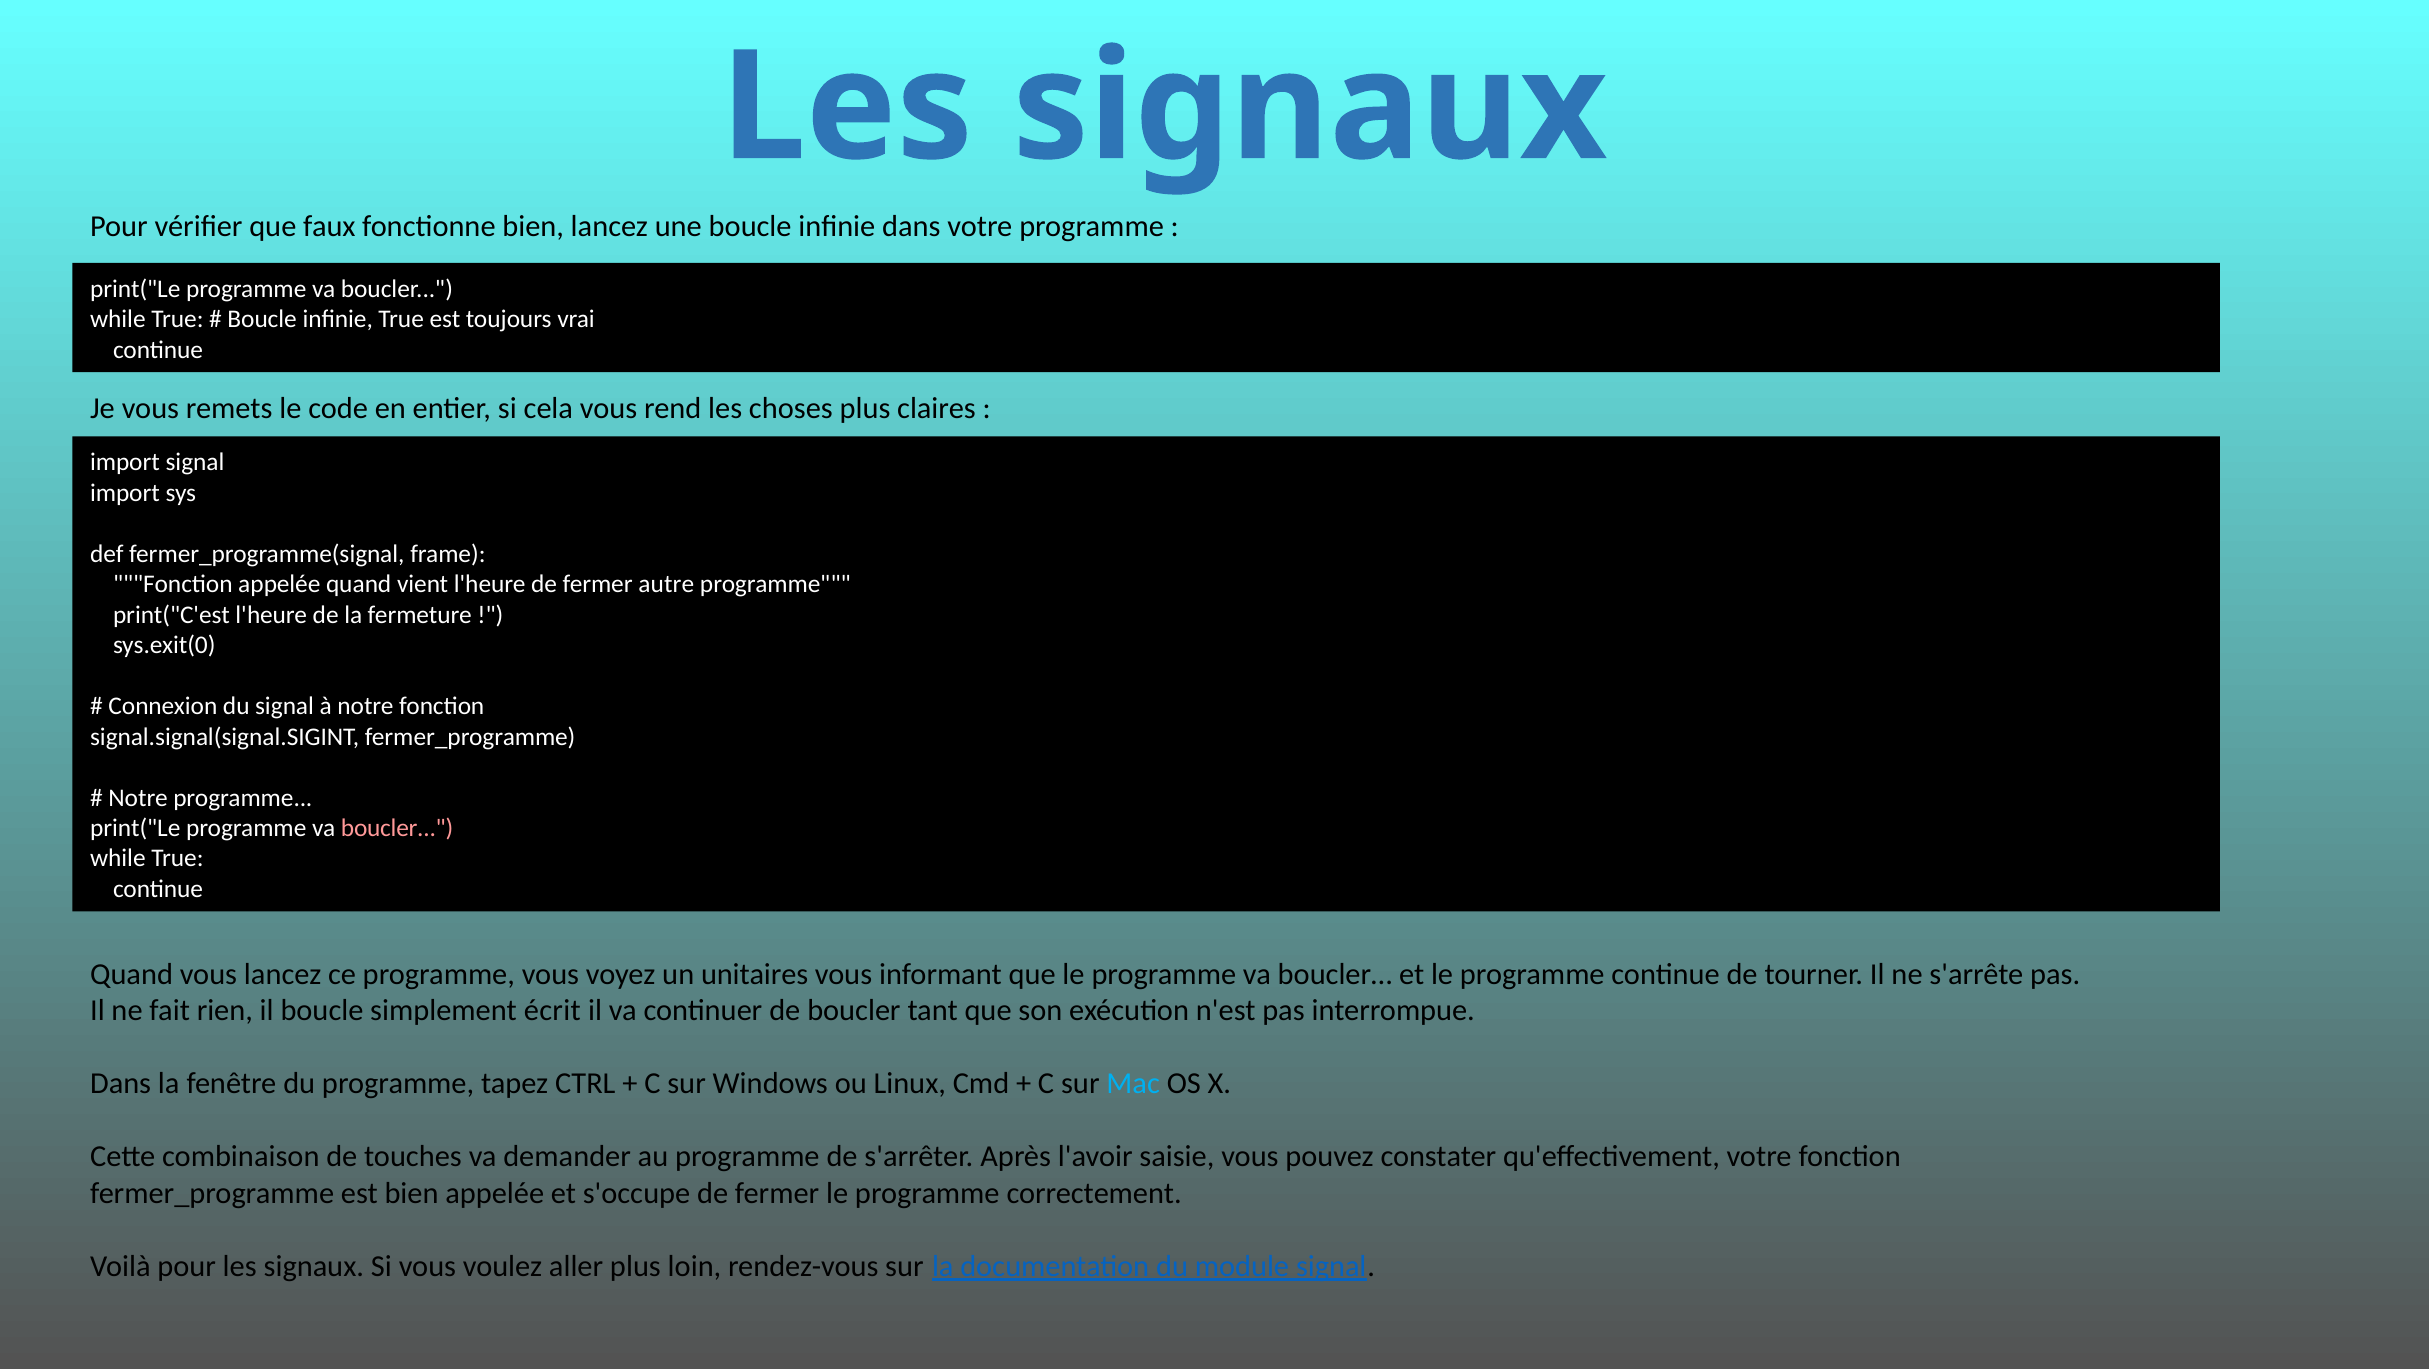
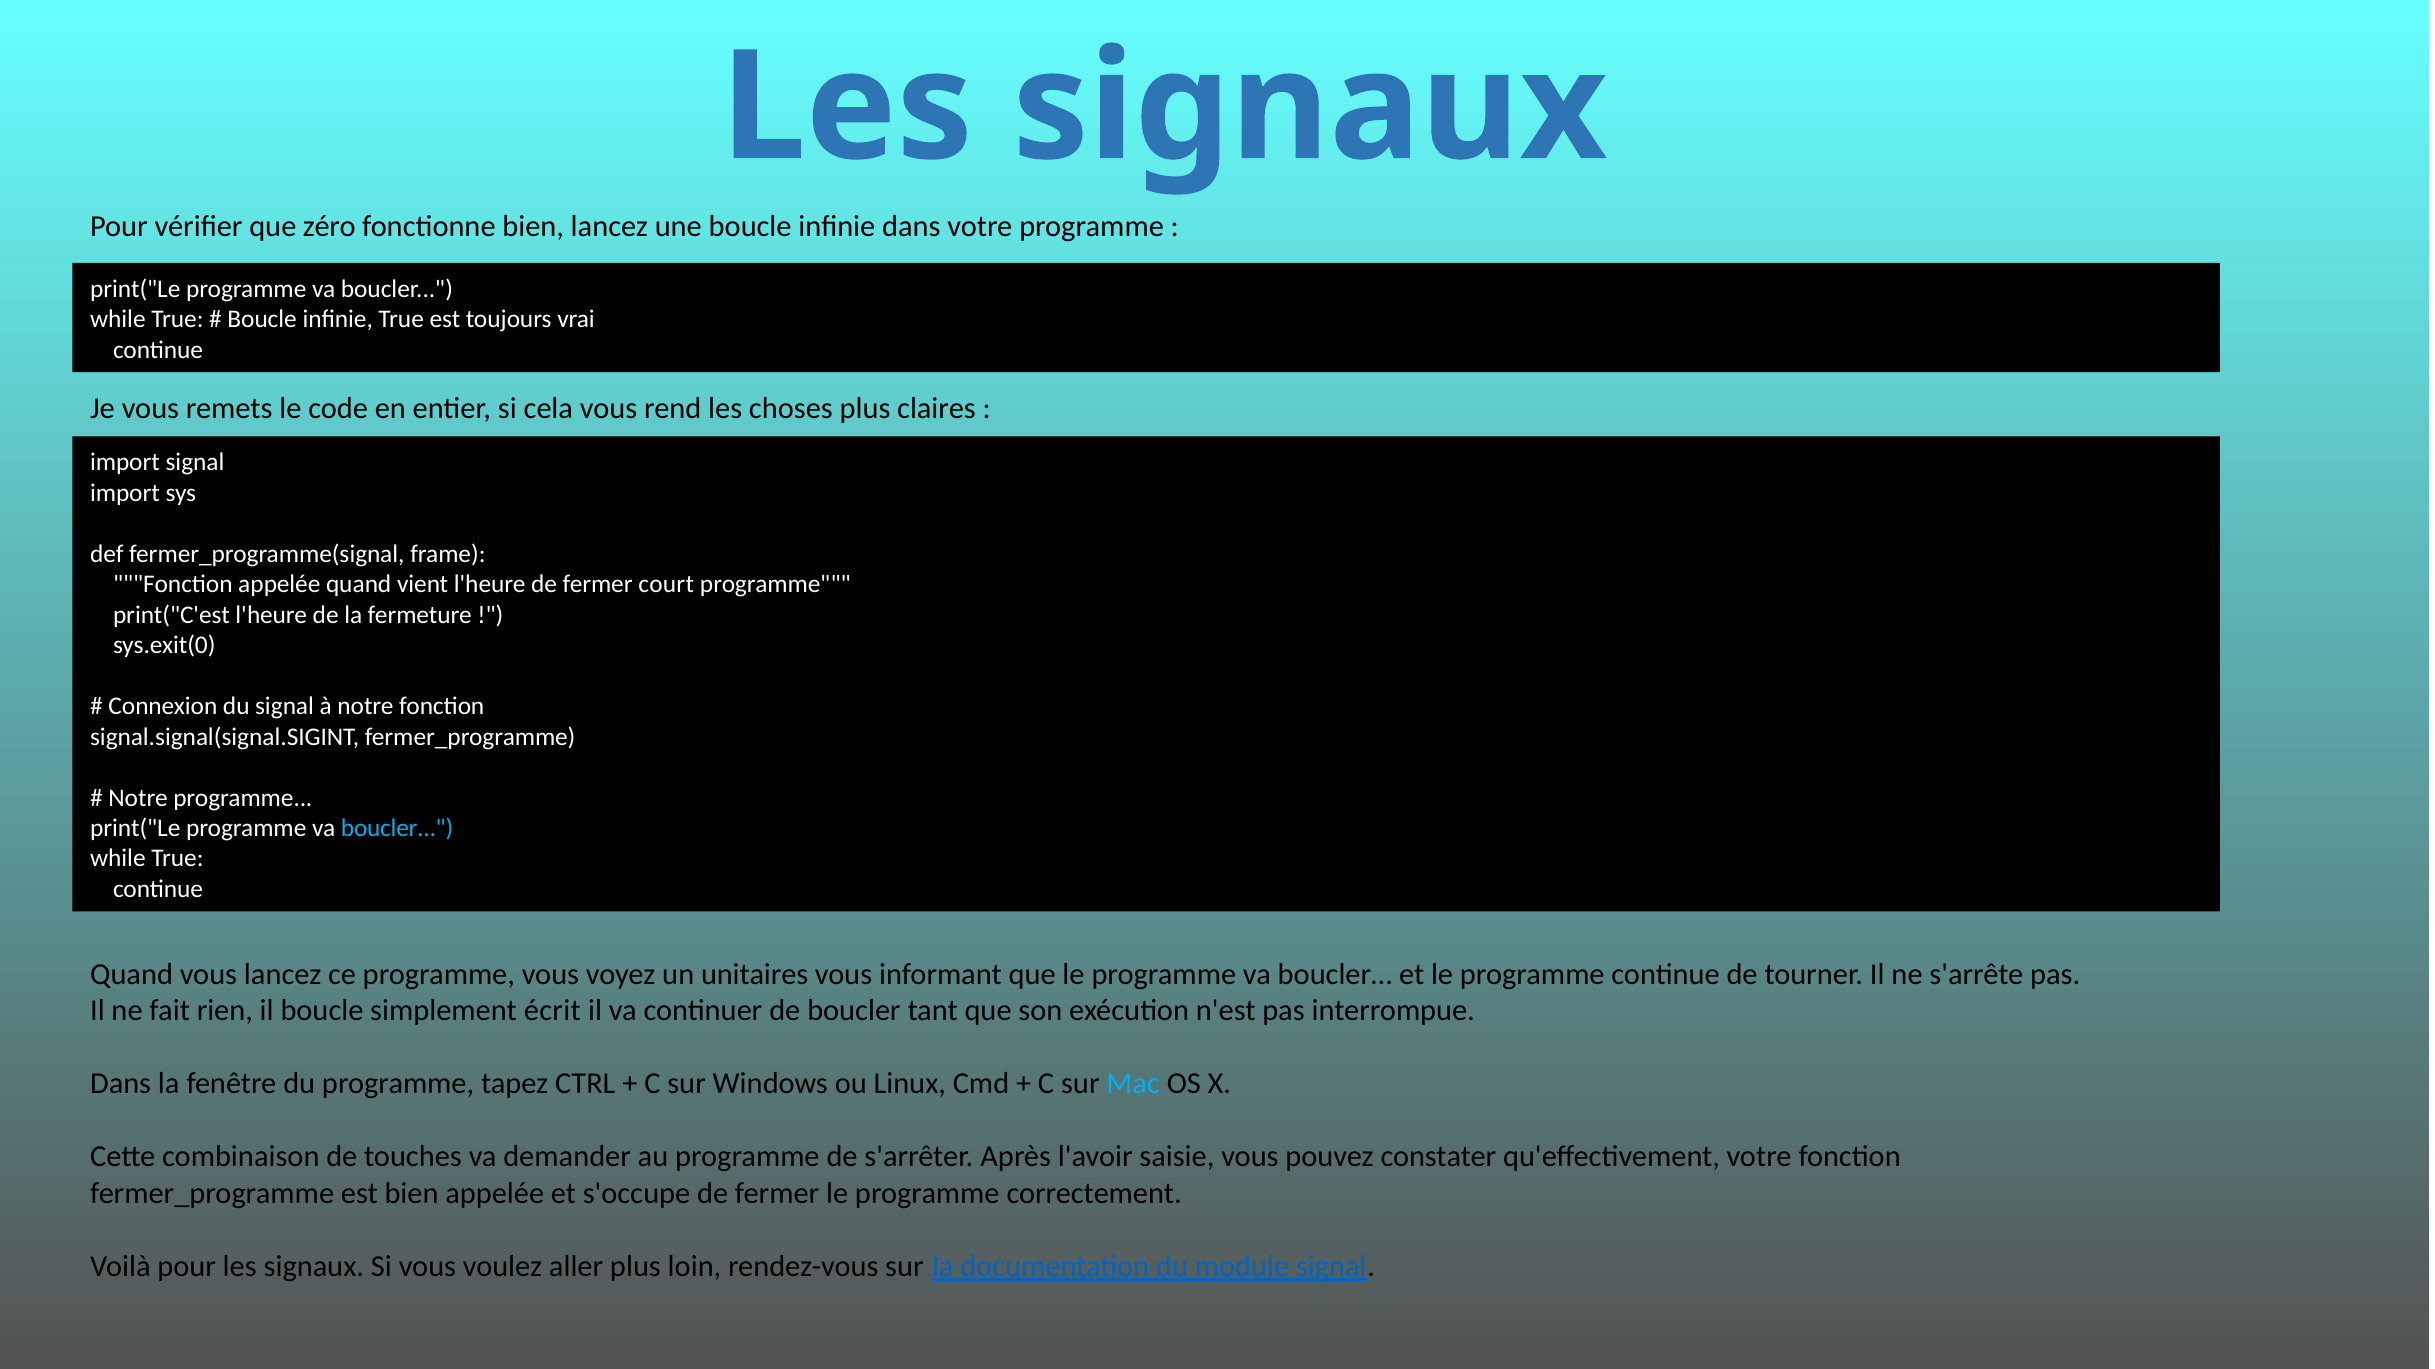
faux: faux -> zéro (329, 226)
autre: autre -> court (666, 585)
boucler colour: pink -> light blue (397, 829)
